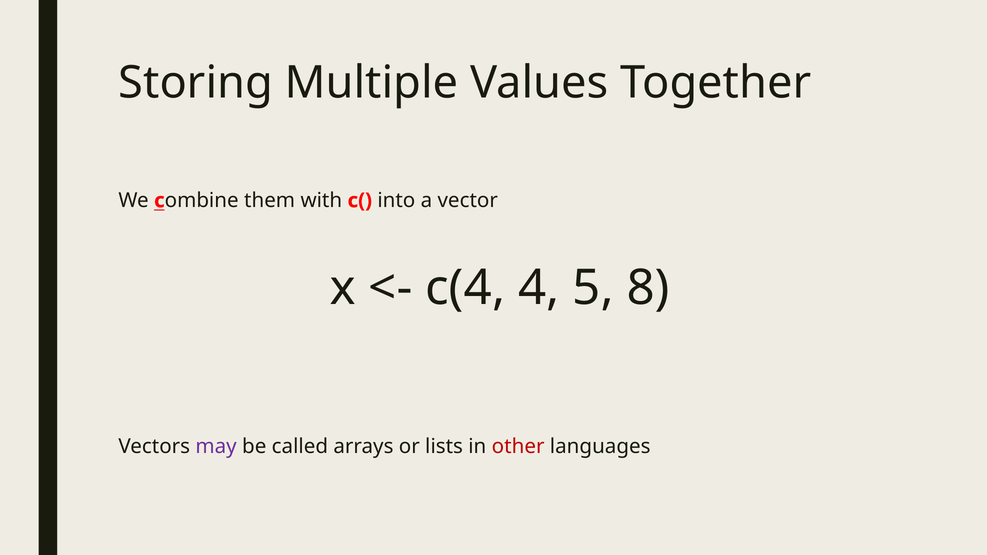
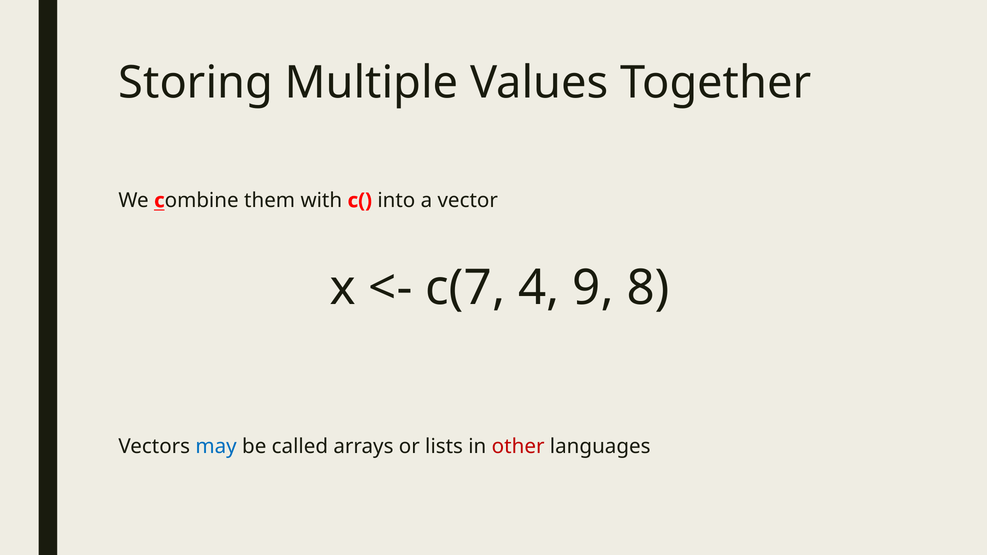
c(4: c(4 -> c(7 (465, 288)
5: 5 -> 9 (593, 288)
may colour: purple -> blue (216, 447)
